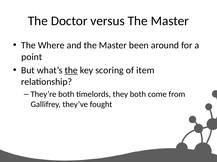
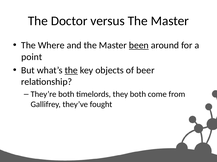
been underline: none -> present (139, 46)
scoring: scoring -> objects (110, 71)
item: item -> beer (145, 71)
